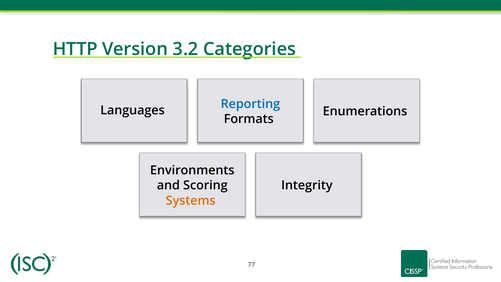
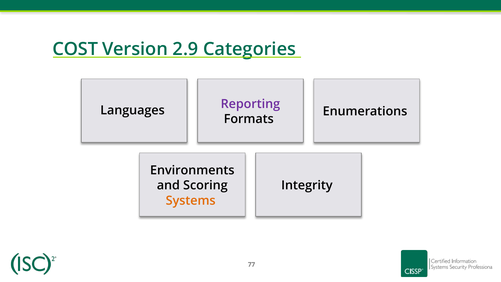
HTTP: HTTP -> COST (75, 49)
3.2: 3.2 -> 2.9 (185, 49)
Reporting colour: blue -> purple (250, 104)
